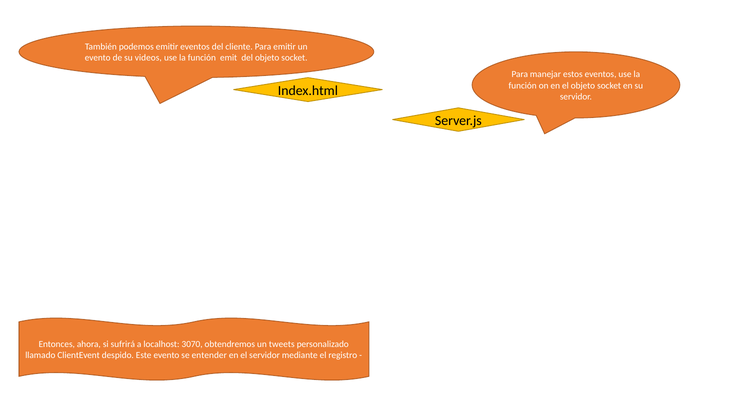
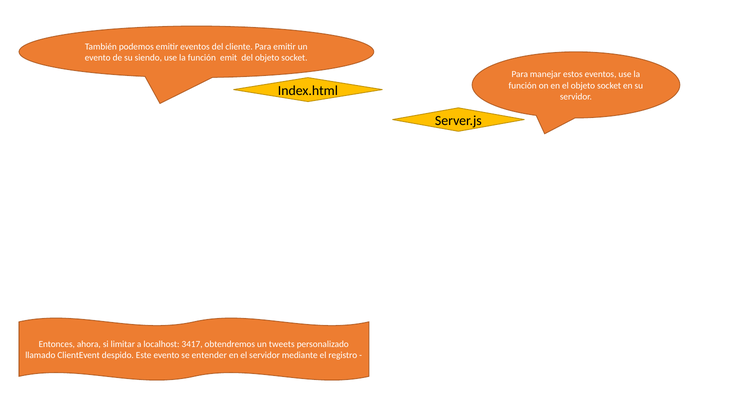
videos: videos -> siendo (148, 58)
sufrirá: sufrirá -> limitar (123, 344)
3070: 3070 -> 3417 (192, 344)
